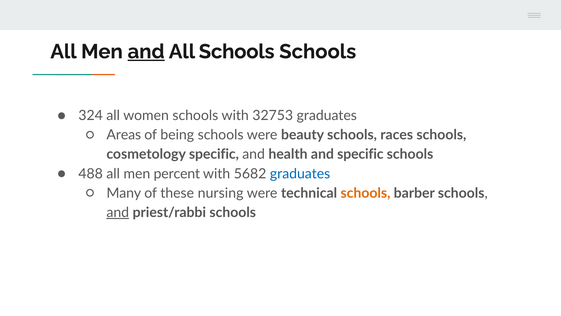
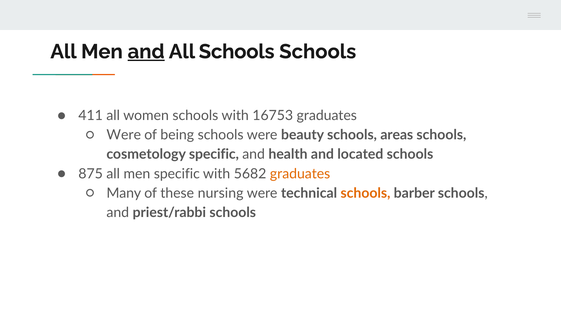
324: 324 -> 411 (91, 115)
32753: 32753 -> 16753 (273, 115)
Areas: Areas -> Were (124, 135)
races: races -> areas (397, 135)
and specific: specific -> located (360, 154)
488: 488 -> 875 (91, 173)
men percent: percent -> specific (177, 173)
graduates colour: blue -> orange (300, 173)
and underline: present -> none (118, 212)
